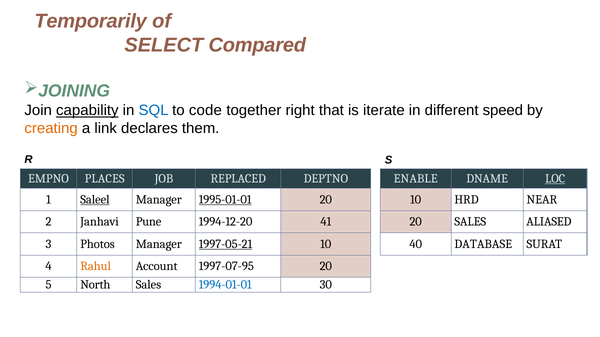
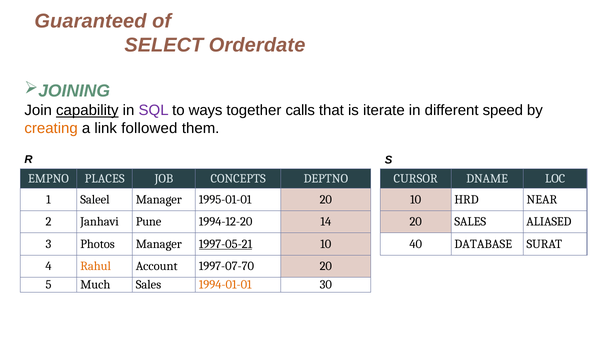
Temporarily: Temporarily -> Guaranteed (90, 21)
Compared: Compared -> Orderdate (257, 45)
SQL colour: blue -> purple (154, 111)
code: code -> ways (206, 111)
right: right -> calls (300, 111)
declares: declares -> followed (149, 129)
REPLACED: REPLACED -> CONCEPTS (238, 179)
ENABLE: ENABLE -> CURSOR (416, 179)
LOC underline: present -> none (555, 179)
Saleel underline: present -> none (95, 200)
1995-01-01 underline: present -> none (225, 200)
41: 41 -> 14 (326, 222)
1997-07-95: 1997-07-95 -> 1997-07-70 (226, 267)
North: North -> Much (95, 285)
1994-01-01 colour: blue -> orange (225, 285)
